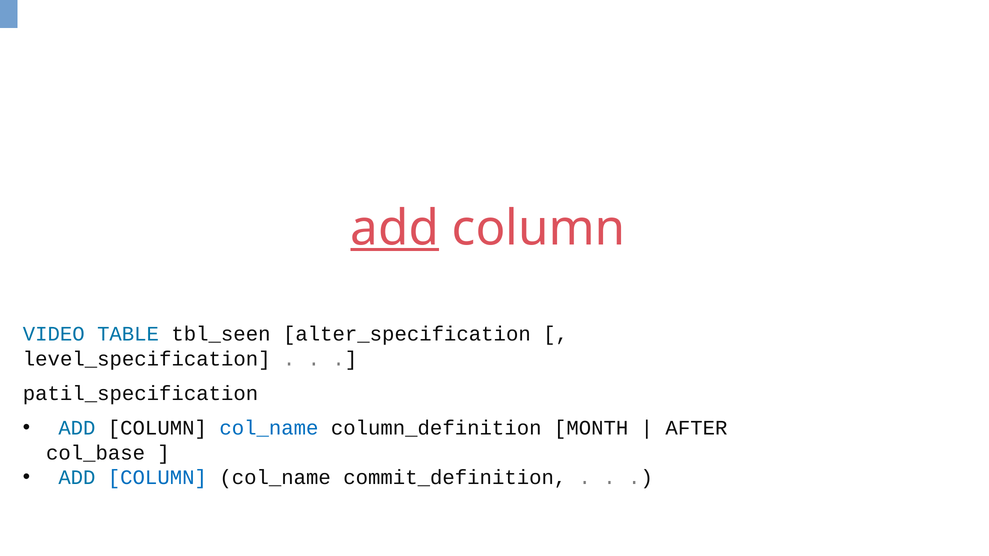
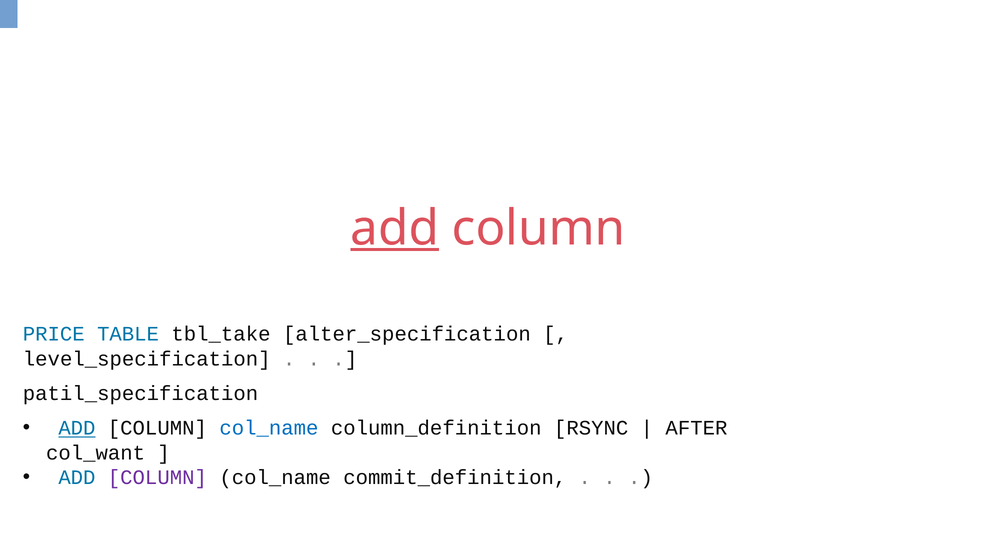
VIDEO: VIDEO -> PRICE (54, 334)
tbl_seen: tbl_seen -> tbl_take (221, 334)
ADD underline: none -> present (77, 428)
MONTH: MONTH -> RSYNC (591, 428)
col_base: col_base -> col_want (96, 453)
COLUMN colour: blue -> purple (157, 478)
